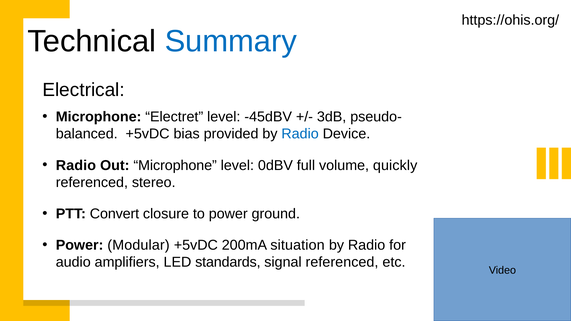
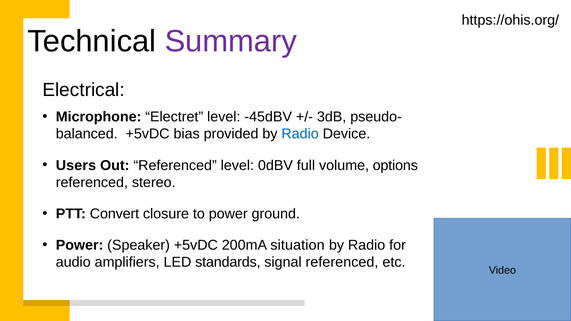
Summary colour: blue -> purple (231, 41)
Radio: Radio -> Users (76, 165)
Out Microphone: Microphone -> Referenced (175, 165)
quickly: quickly -> options (395, 165)
Modular: Modular -> Speaker (139, 245)
